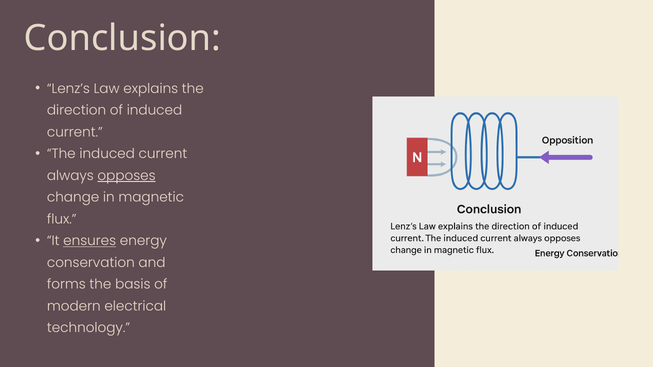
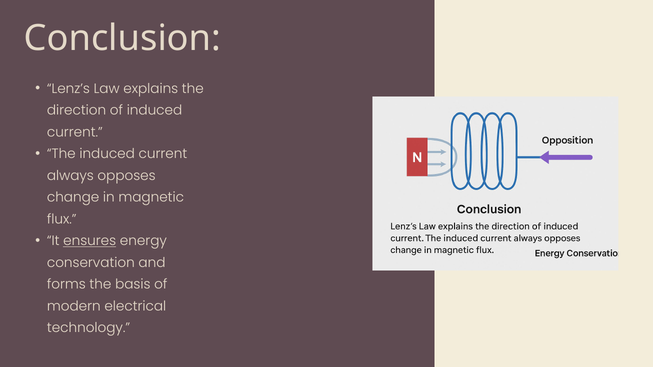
opposes underline: present -> none (127, 176)
